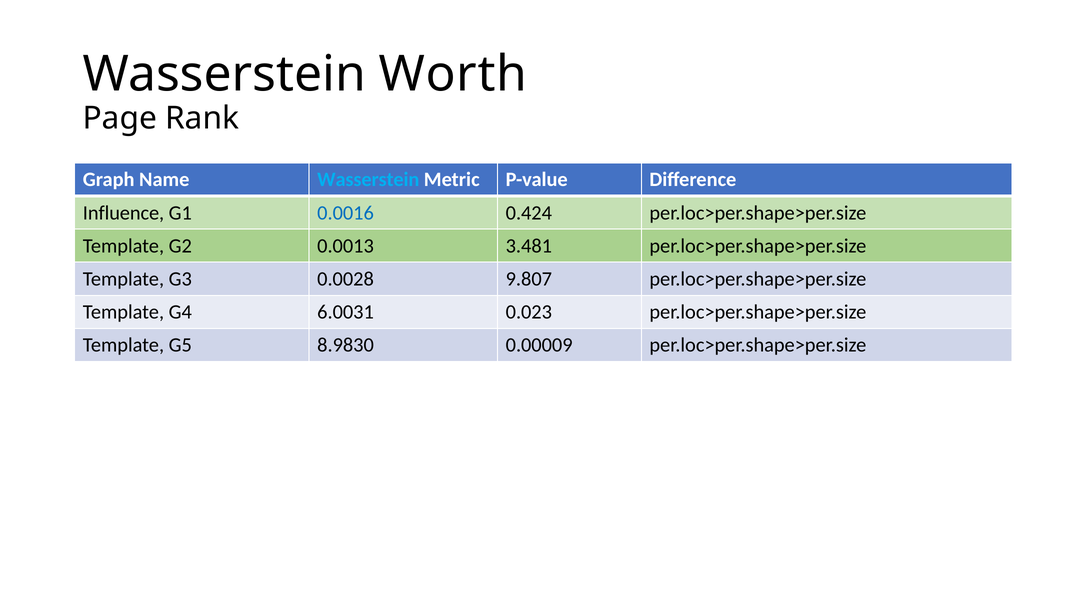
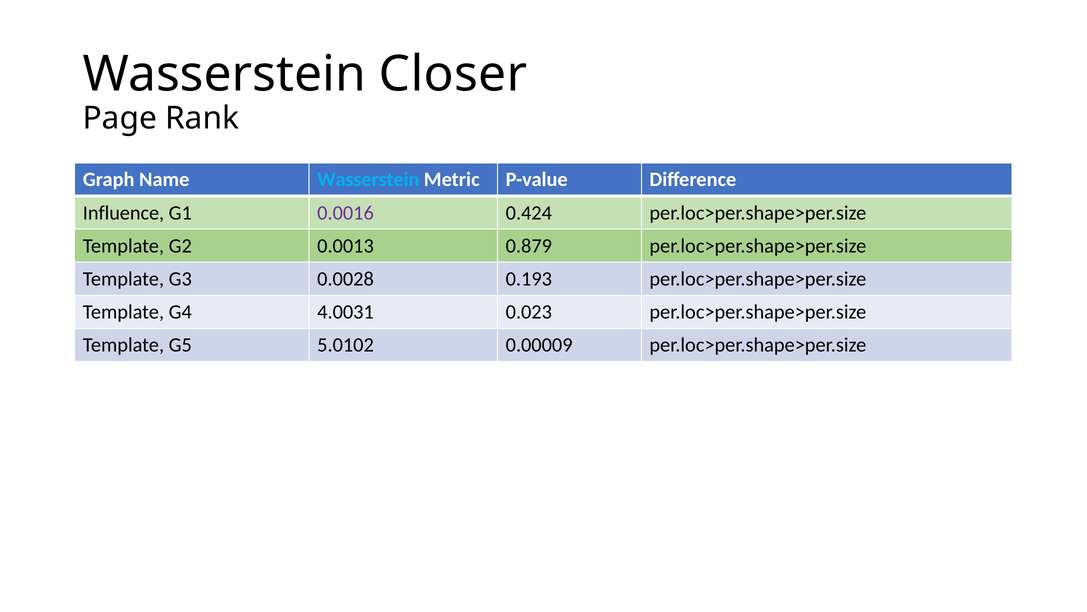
Worth: Worth -> Closer (453, 74)
0.0016 colour: blue -> purple (346, 213)
3.481: 3.481 -> 0.879 (529, 246)
9.807: 9.807 -> 0.193 (529, 279)
6.0031: 6.0031 -> 4.0031 (346, 312)
8.9830: 8.9830 -> 5.0102 (346, 345)
